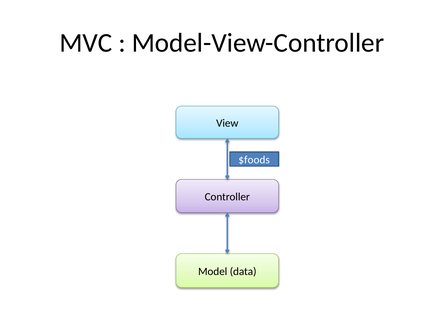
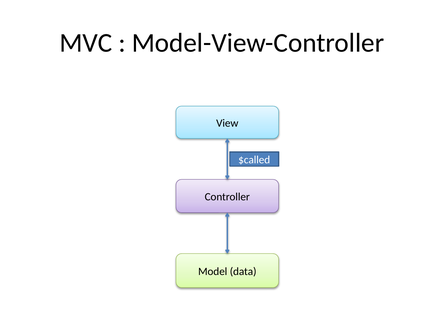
$foods: $foods -> $called (254, 160)
